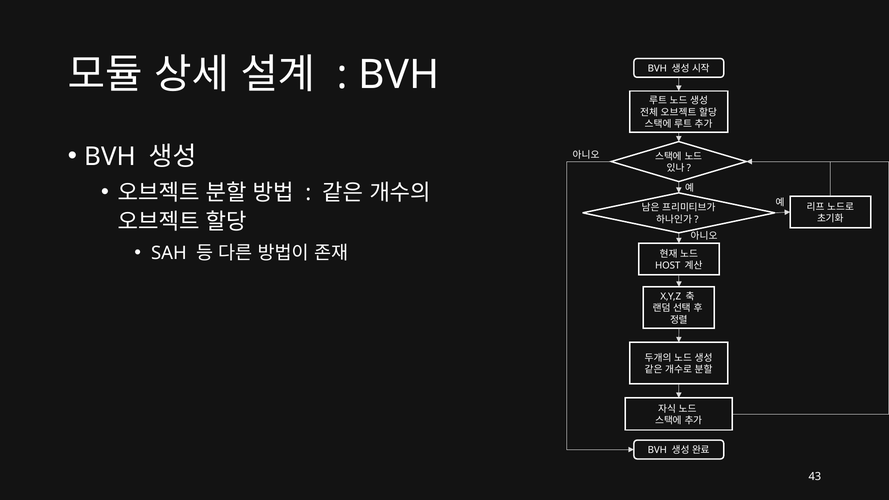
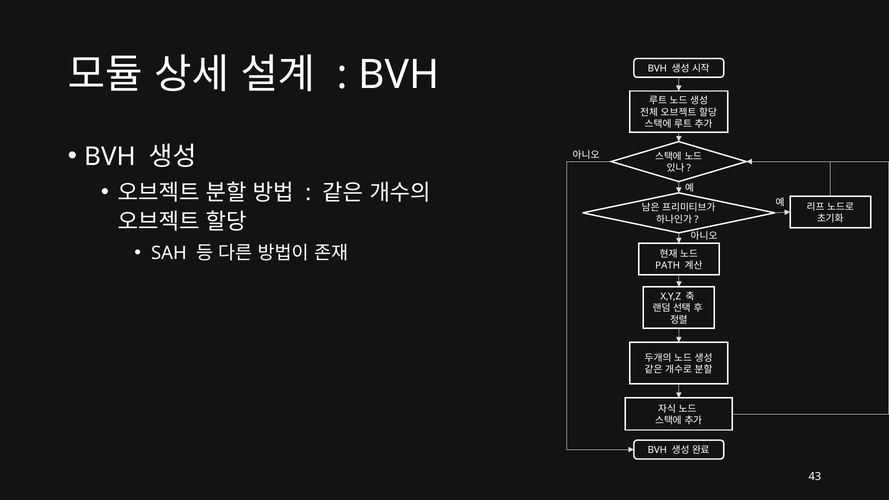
HOST: HOST -> PATH (668, 266)
